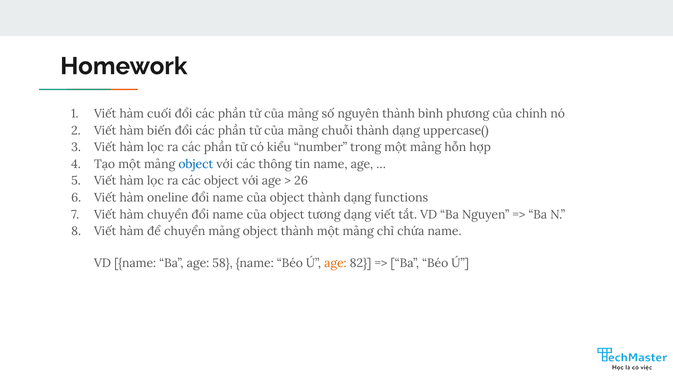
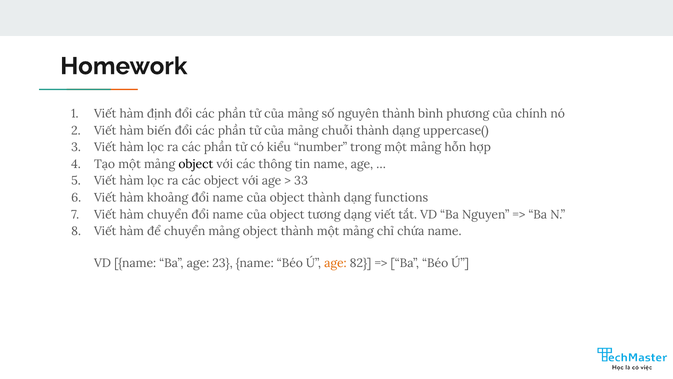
cuối: cuối -> định (159, 114)
object colour: blue -> black (196, 164)
26: 26 -> 33 (301, 181)
oneline: oneline -> khoảng (168, 197)
58: 58 -> 23 (223, 263)
